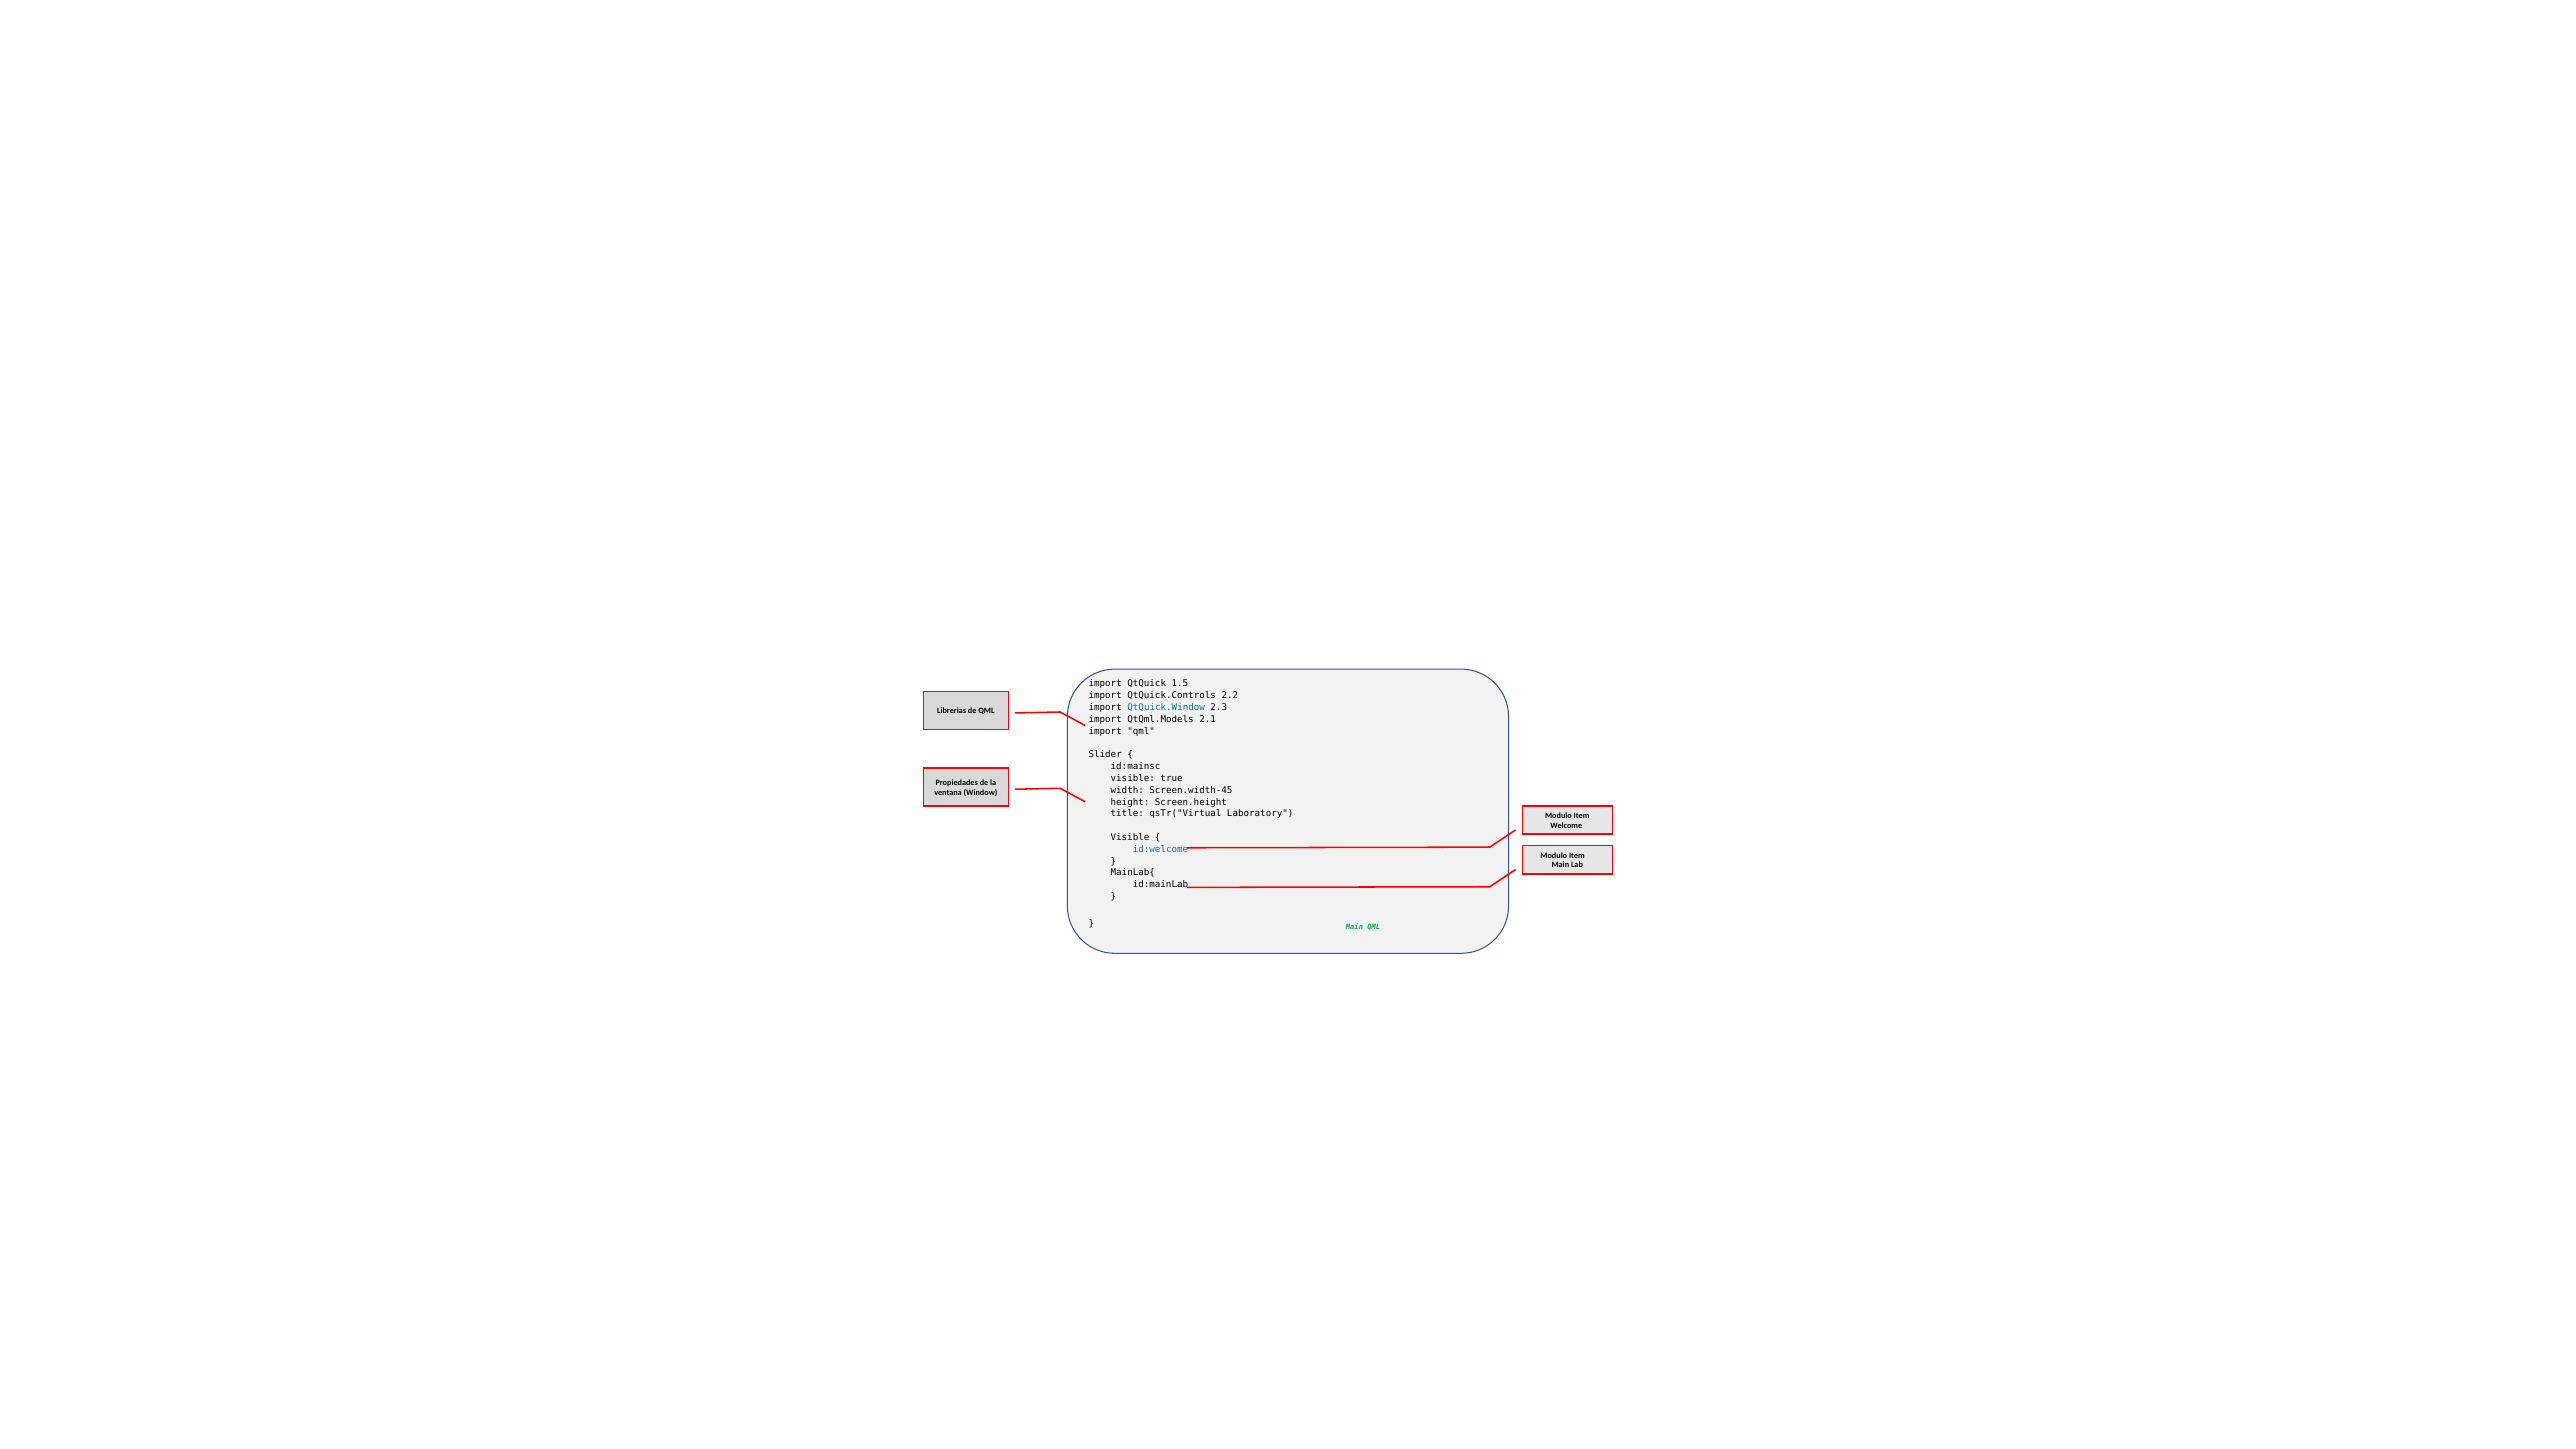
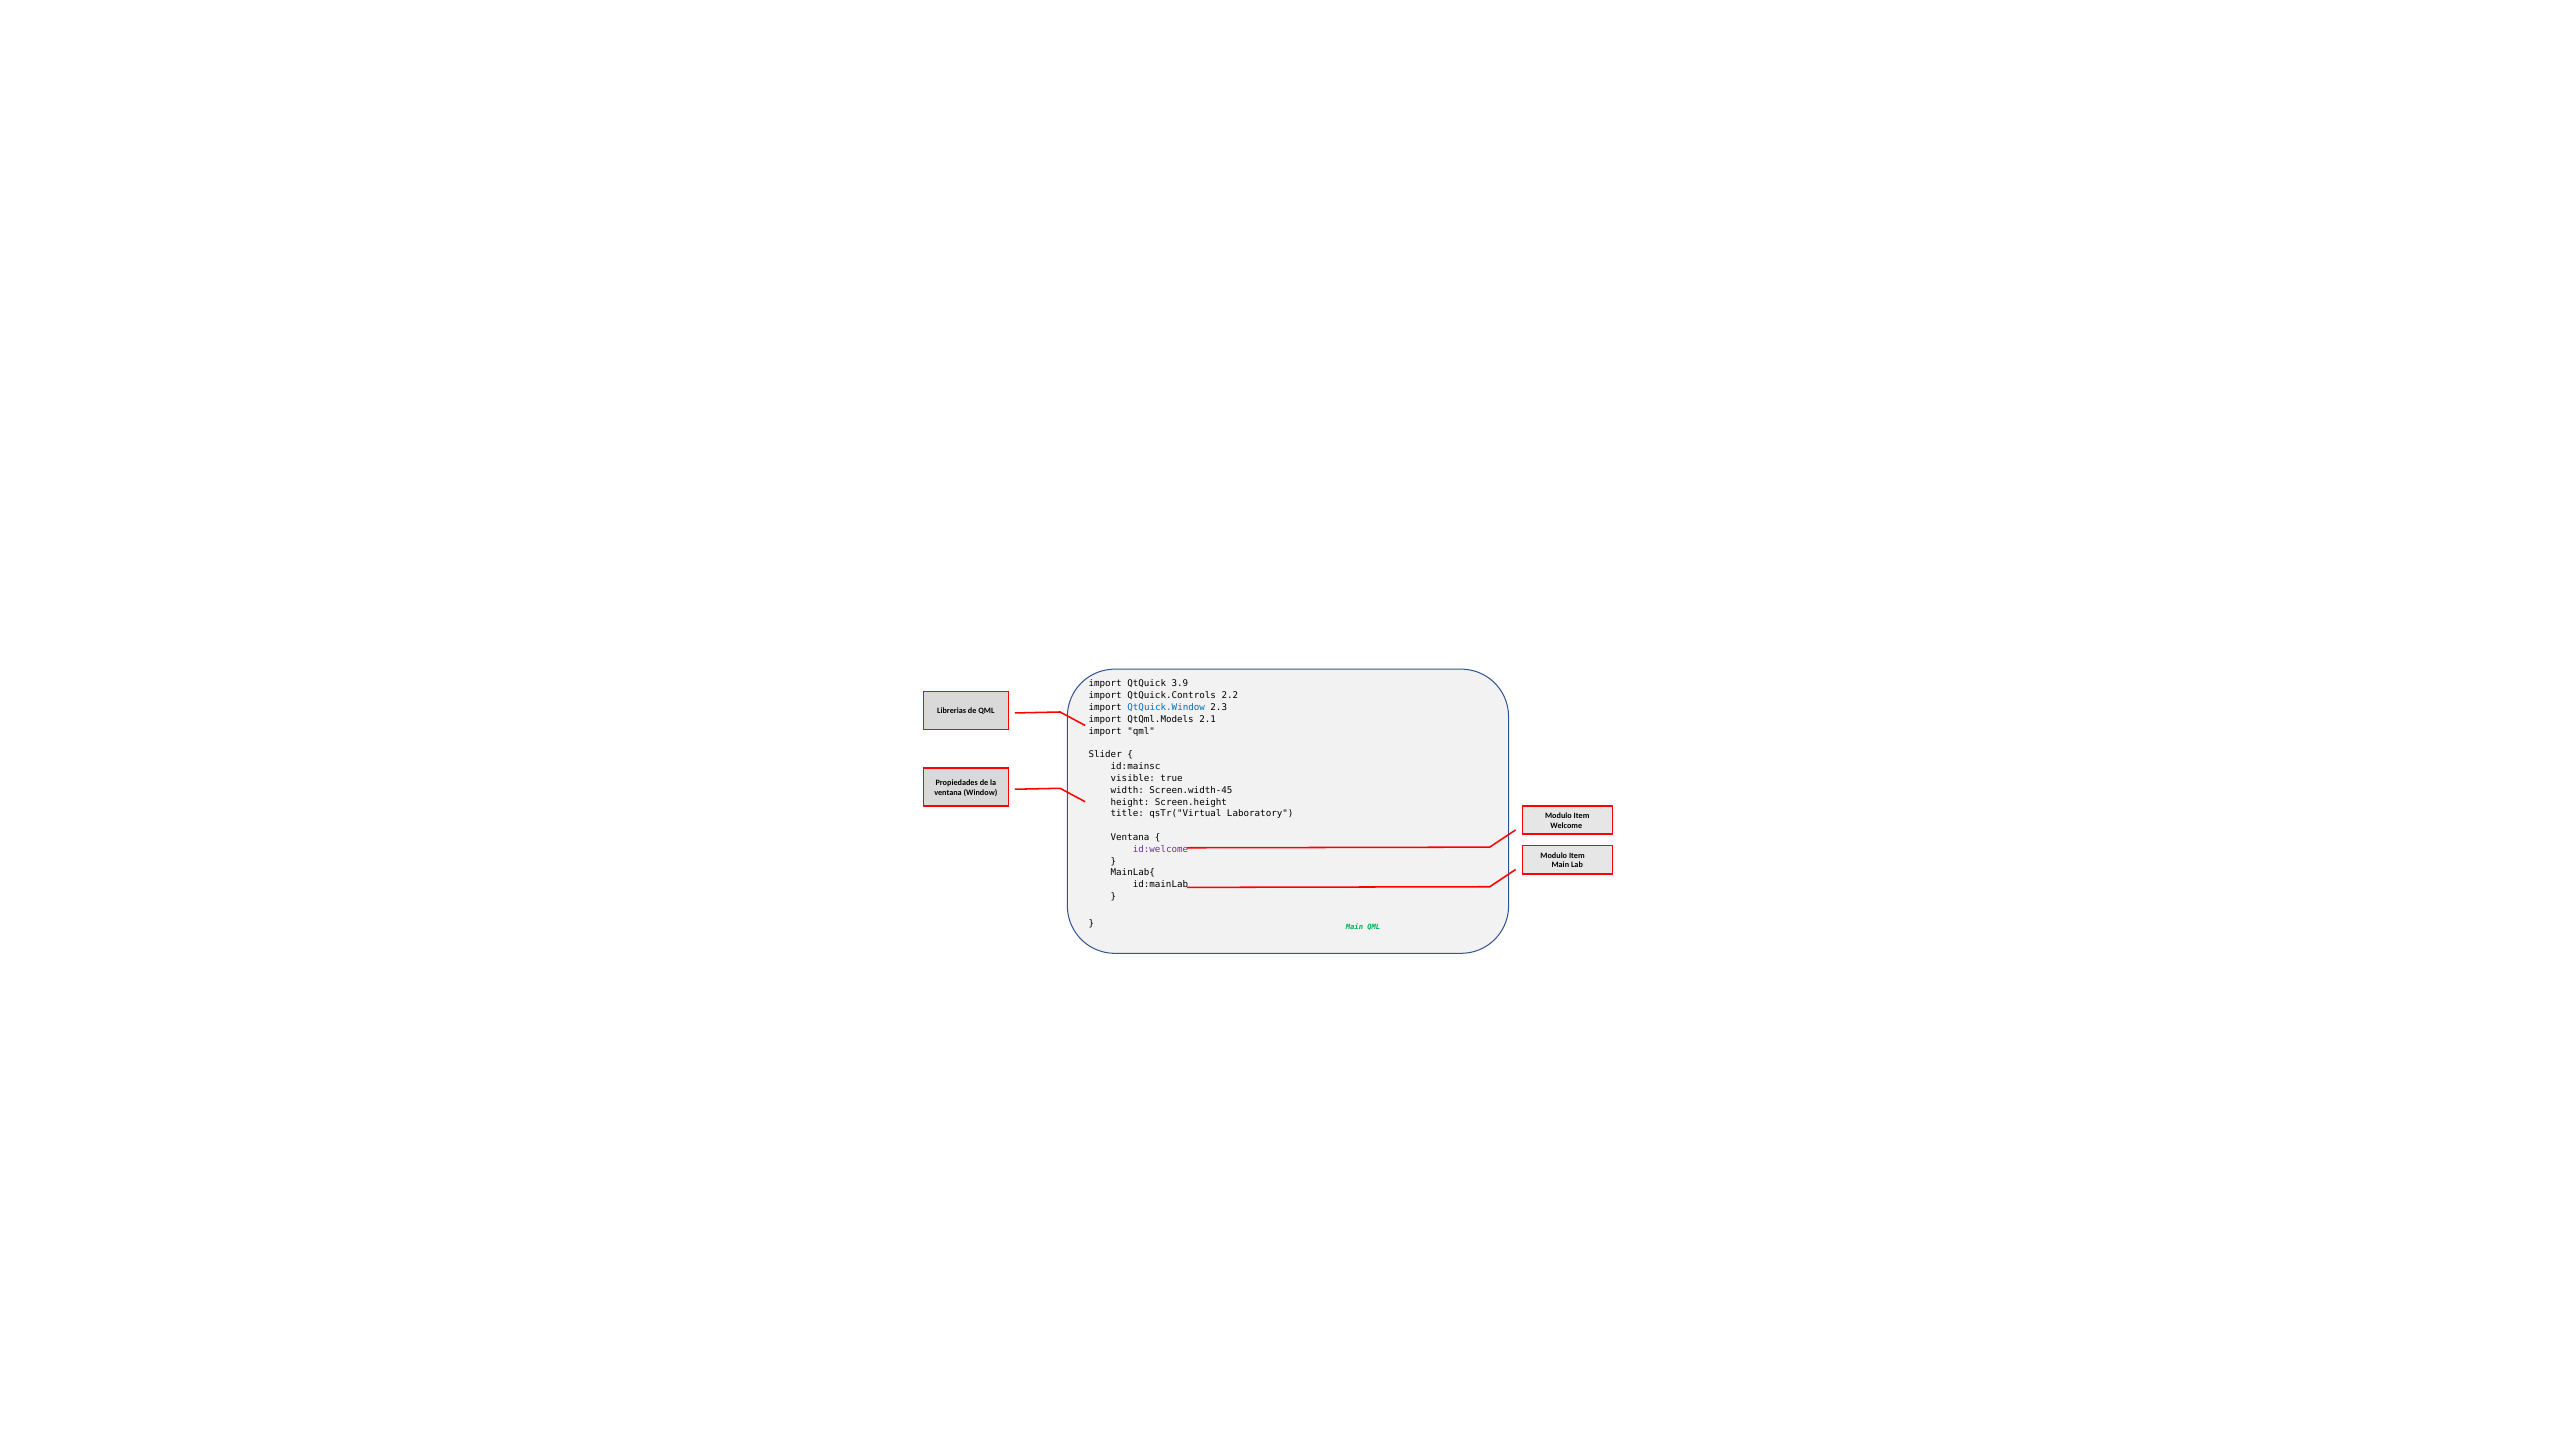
1.5: 1.5 -> 3.9 (1180, 684)
Visible: Visible -> Ventana (1130, 837)
id:welcome colour: blue -> purple (1161, 849)
